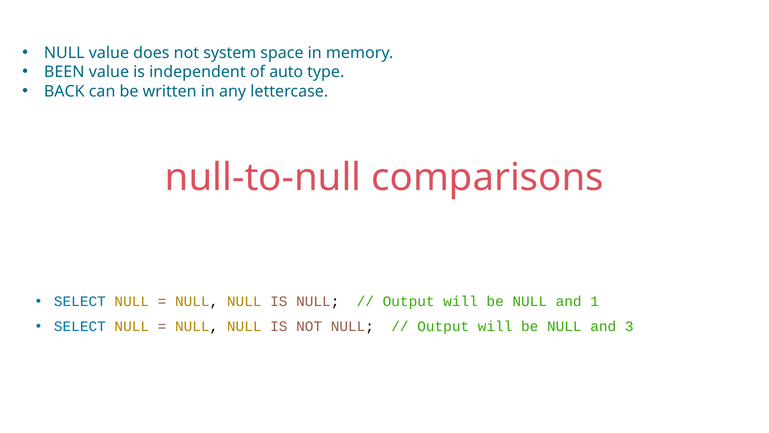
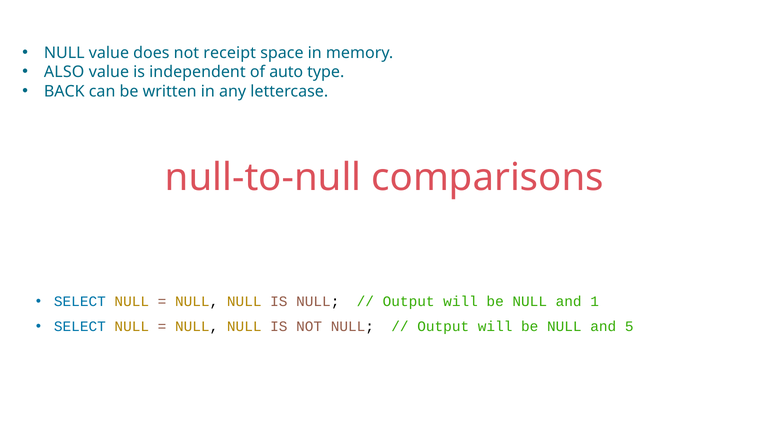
system: system -> receipt (230, 53)
BEEN: BEEN -> ALSO (64, 72)
3: 3 -> 5 (629, 326)
